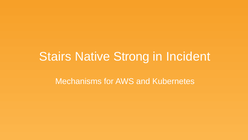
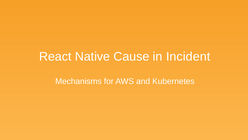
Stairs: Stairs -> React (55, 56)
Strong: Strong -> Cause (131, 56)
